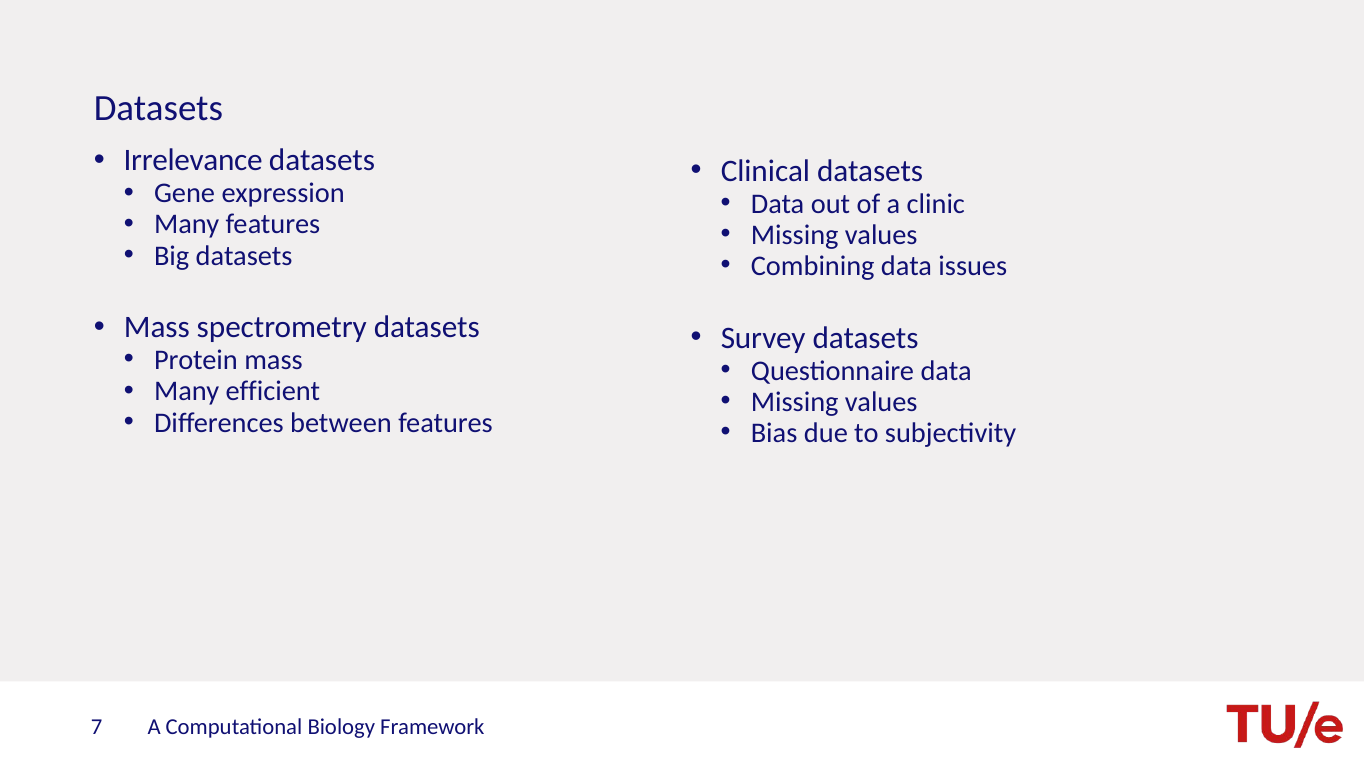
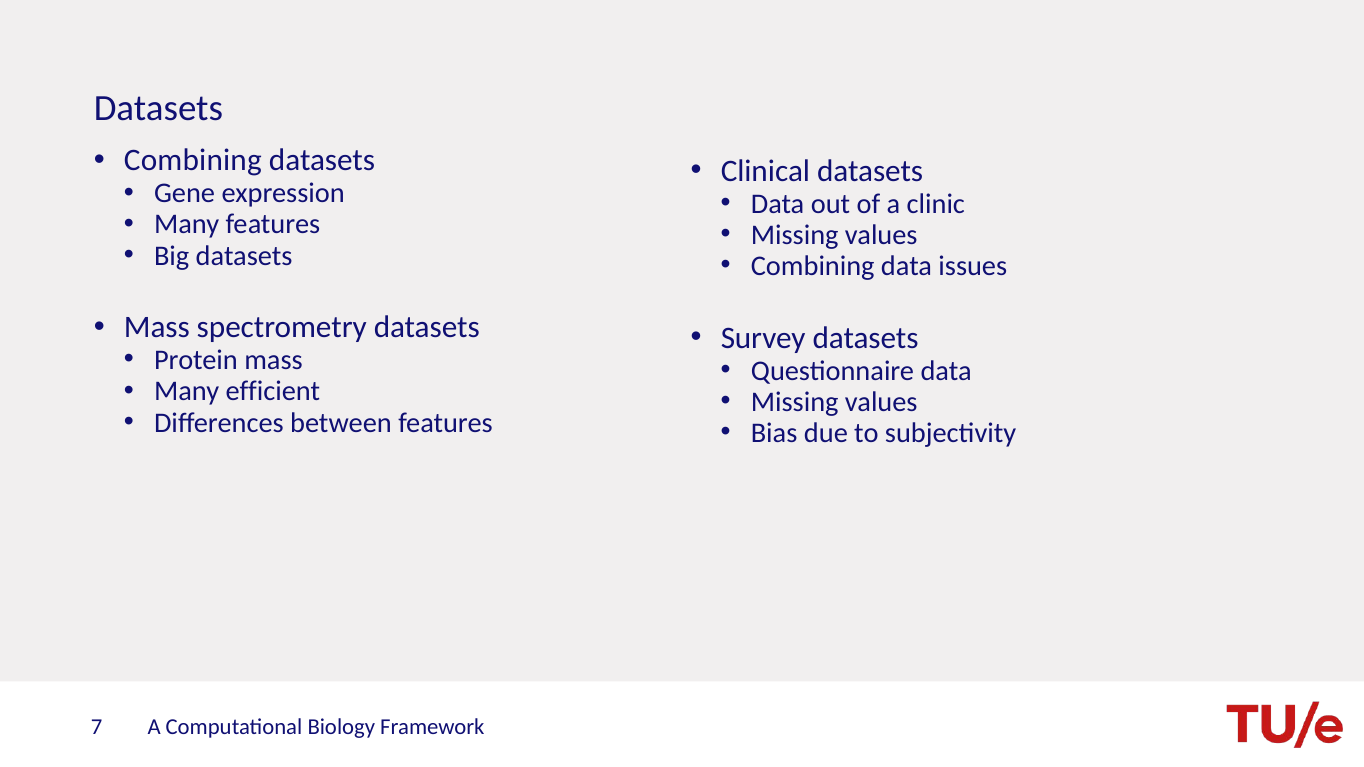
Irrelevance: Irrelevance -> Combining (193, 161)
